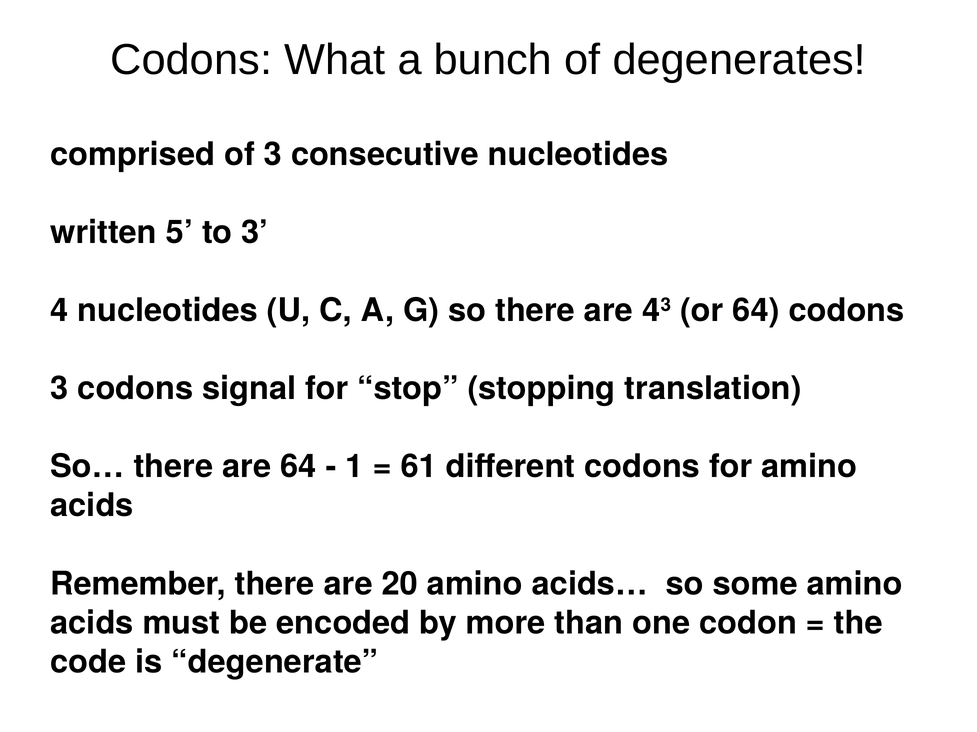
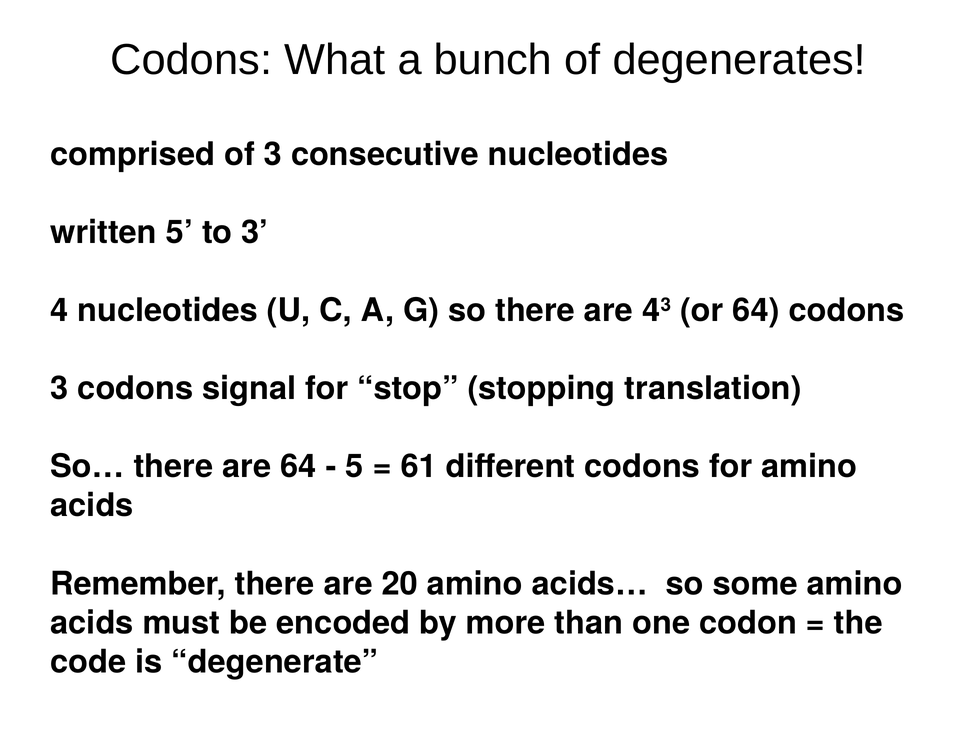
1: 1 -> 5 (354, 467)
